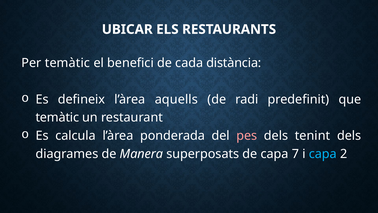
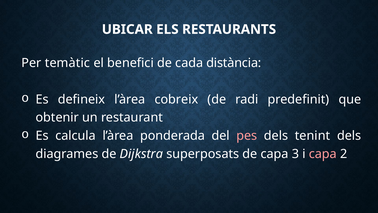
aquells: aquells -> cobreix (176, 99)
temàtic: temàtic -> obtenir (57, 117)
Manera: Manera -> Dijkstra (141, 154)
7: 7 -> 3 (295, 154)
capa colour: light blue -> pink (323, 154)
